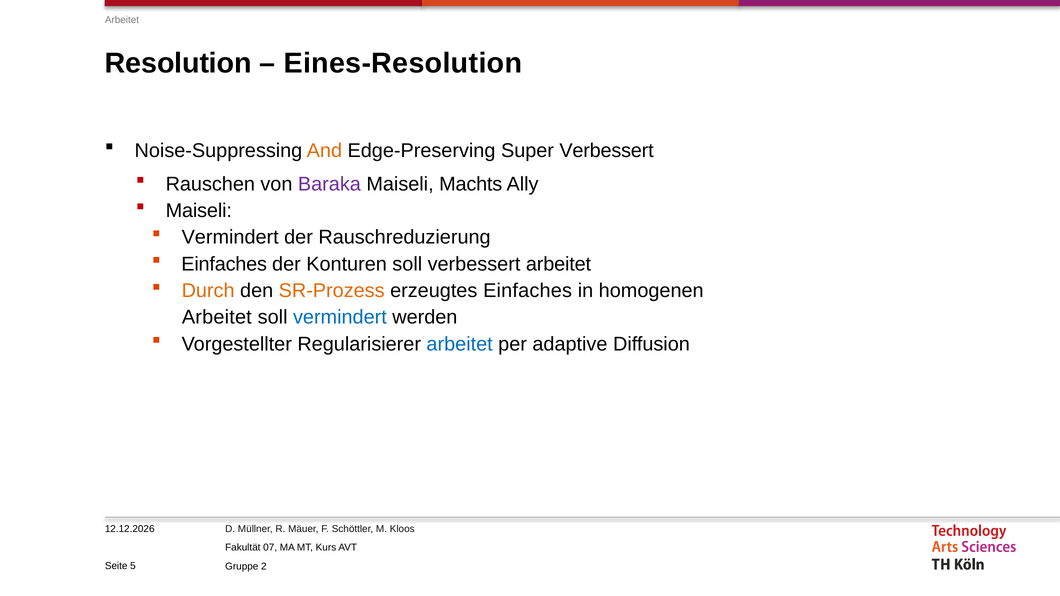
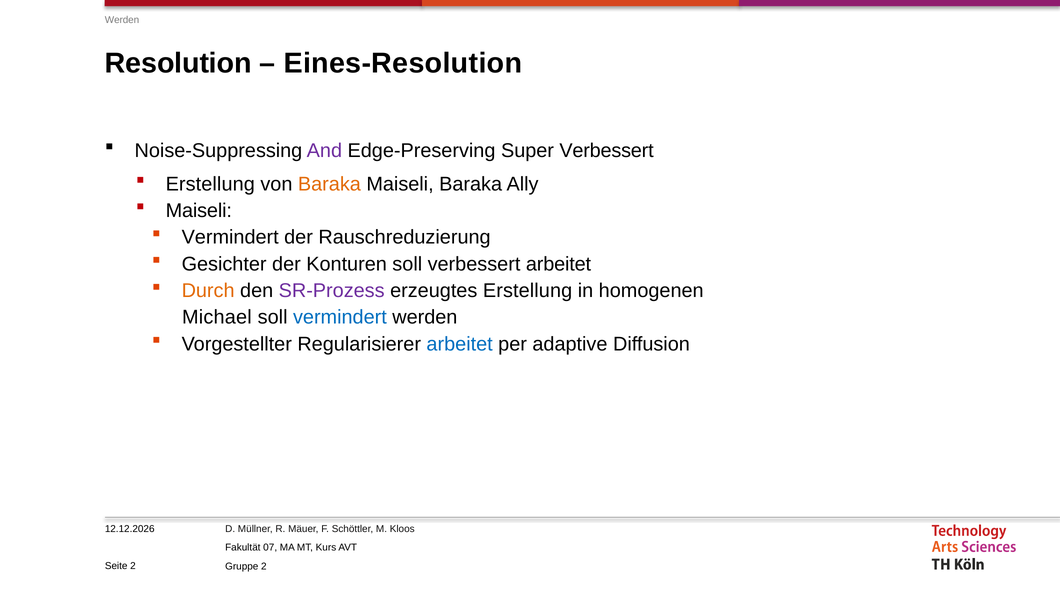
Arbeitet: Arbeitet -> Werden (122, 20)
And colour: orange -> purple (324, 151)
Rauschen: Rauschen -> Erstellung (210, 184)
Baraka colour: purple -> orange (329, 184)
Maiseli Machts: Machts -> Baraka (471, 184)
Einfaches: Einfaches -> Gesichter (224, 264)
SR-Prozess colour: orange -> purple (332, 291)
erzeugtes Einfaches: Einfaches -> Erstellung (528, 291)
Arbeitet: Arbeitet -> Michael (217, 318)
Seite 5: 5 -> 2 (133, 566)
